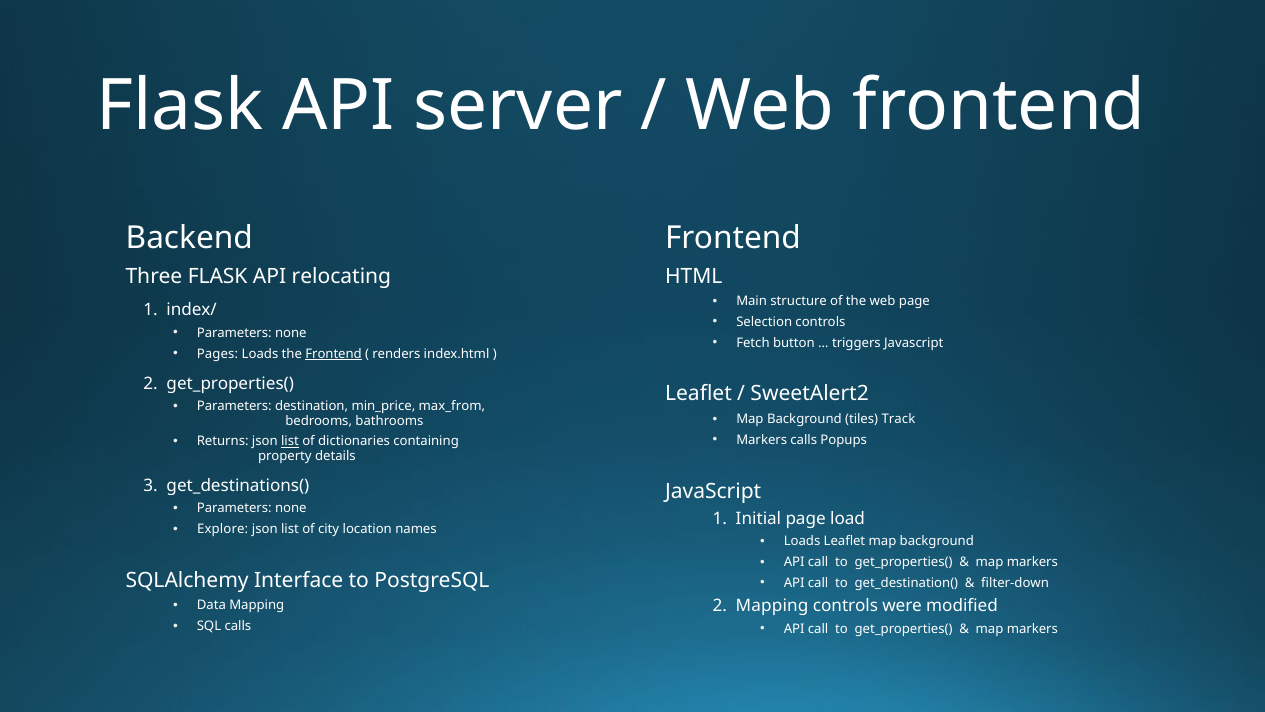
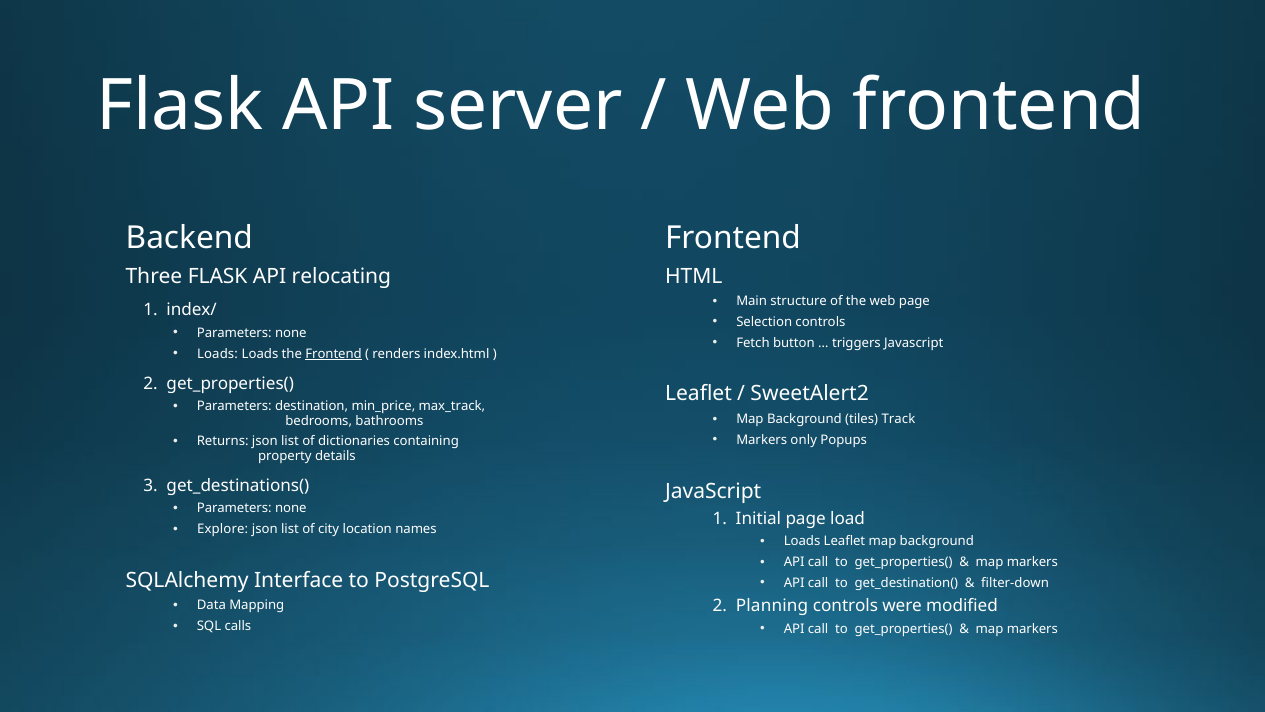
Pages: Pages -> Loads (218, 354)
max_from: max_from -> max_track (452, 406)
Markers calls: calls -> only (804, 440)
list underline: present -> none (290, 441)
2 Mapping: Mapping -> Planning (772, 606)
